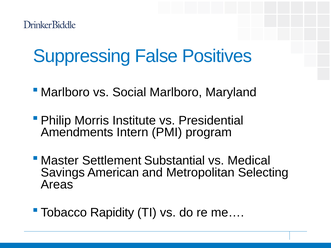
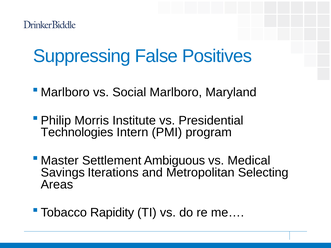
Amendments: Amendments -> Technologies (77, 133)
Substantial: Substantial -> Ambiguous (175, 161)
American: American -> Iterations (113, 173)
